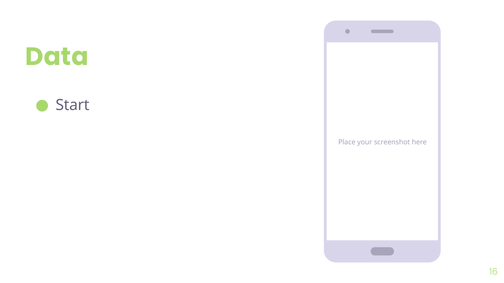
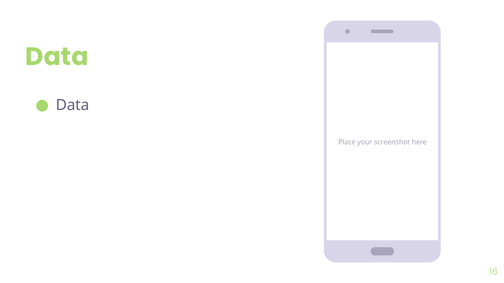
Start: Start -> Data (72, 105)
